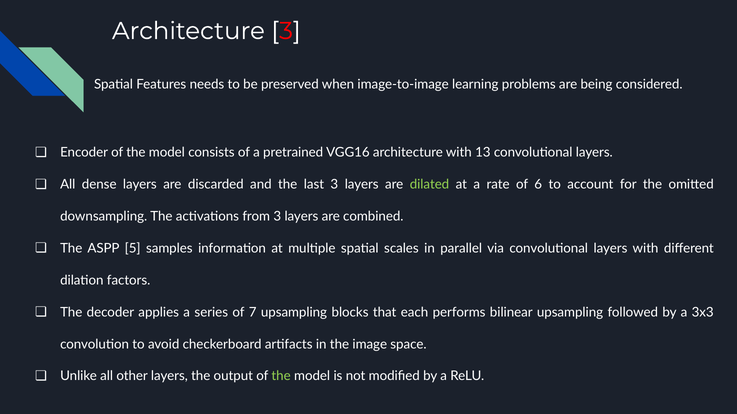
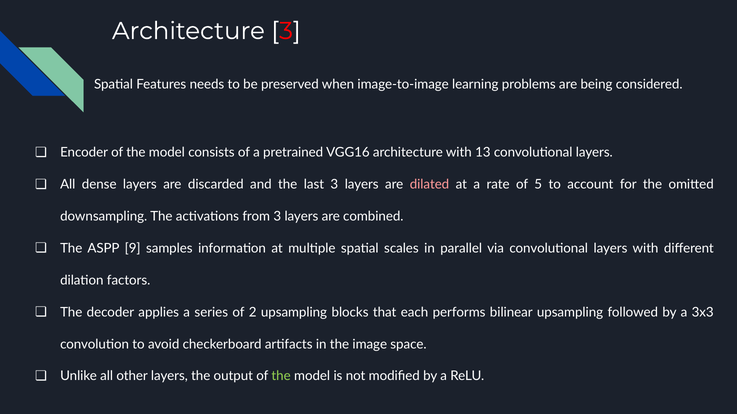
dilated colour: light green -> pink (429, 185)
6: 6 -> 5 (538, 185)
5: 5 -> 9 (133, 249)
7: 7 -> 2 (253, 313)
